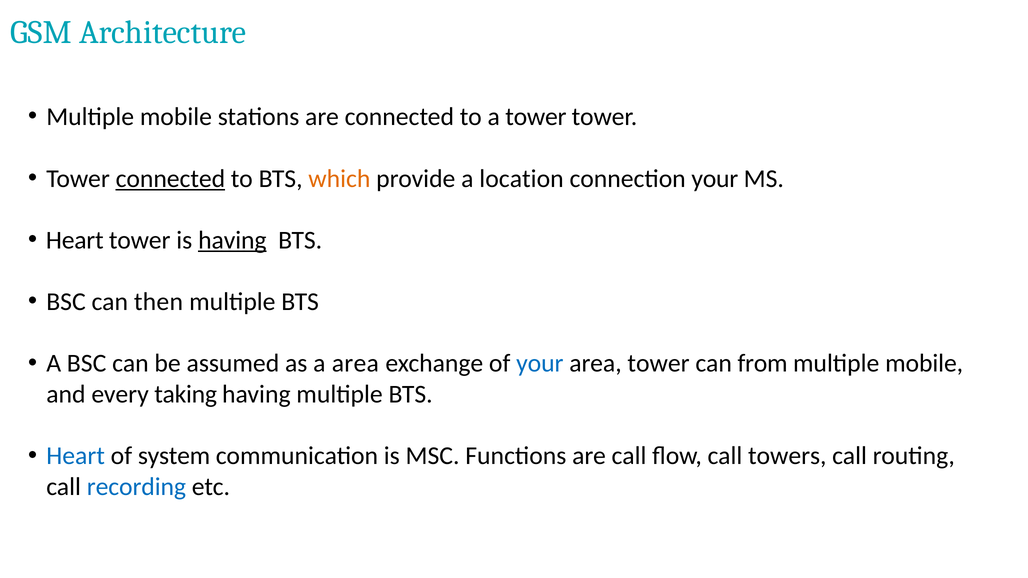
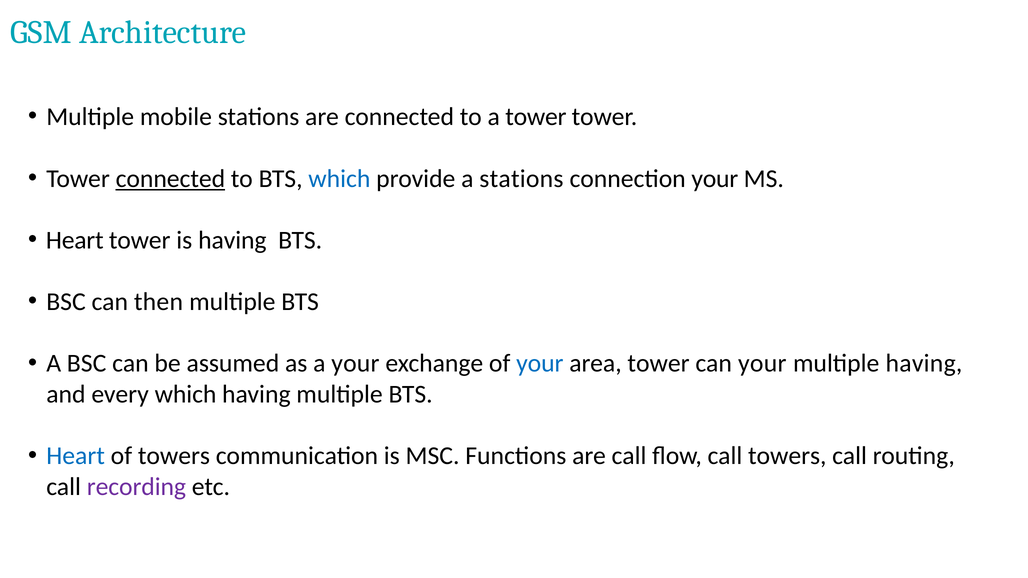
which colour: orange -> blue (339, 179)
a location: location -> stations (521, 179)
having underline: present -> none (232, 240)
a area: area -> your (355, 364)
can from: from -> your (762, 364)
mobile: mobile -> having (924, 364)
every taking: taking -> which (186, 394)
of system: system -> towers (174, 456)
recording colour: blue -> purple (136, 487)
